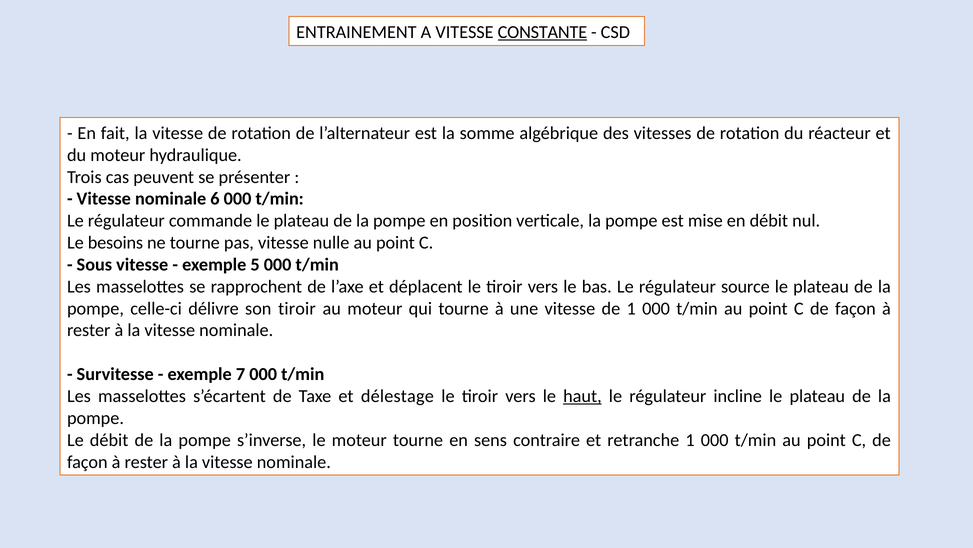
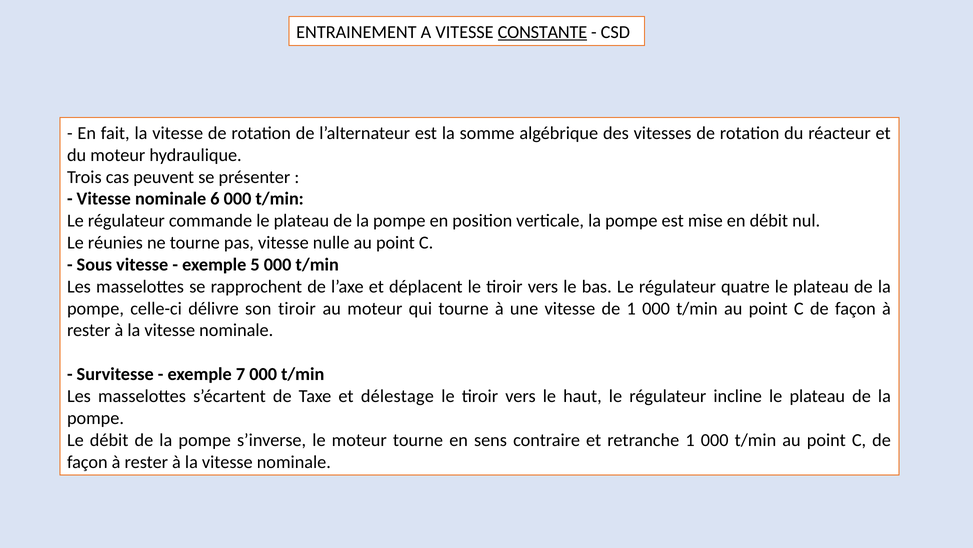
besoins: besoins -> réunies (115, 242)
source: source -> quatre (745, 286)
haut underline: present -> none (582, 396)
